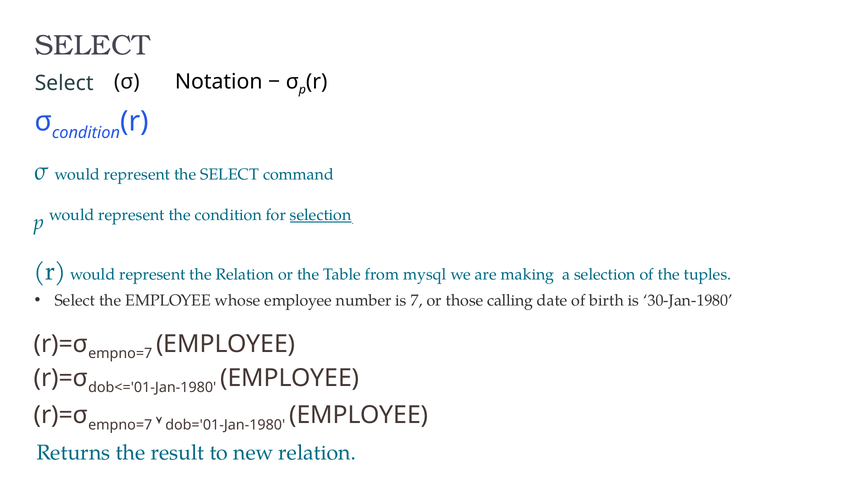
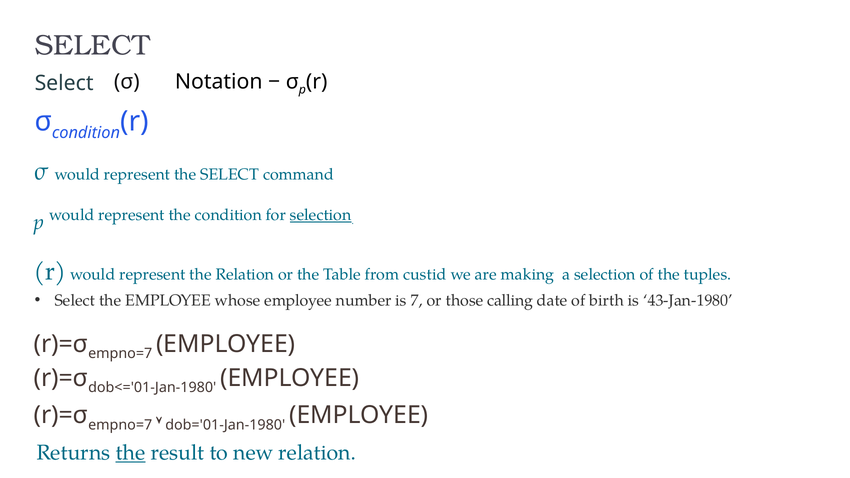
mysql: mysql -> custid (425, 275)
30-Jan-1980: 30-Jan-1980 -> 43-Jan-1980 (688, 301)
the underline: none -> present (131, 453)
